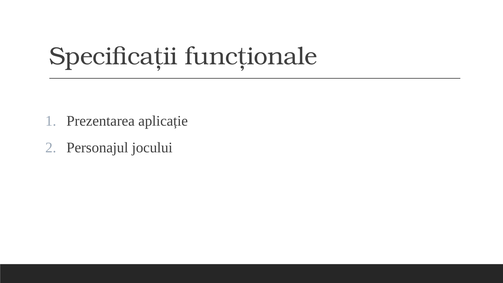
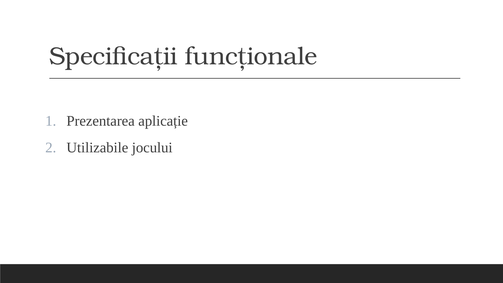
Personajul: Personajul -> Utilizabile (97, 148)
